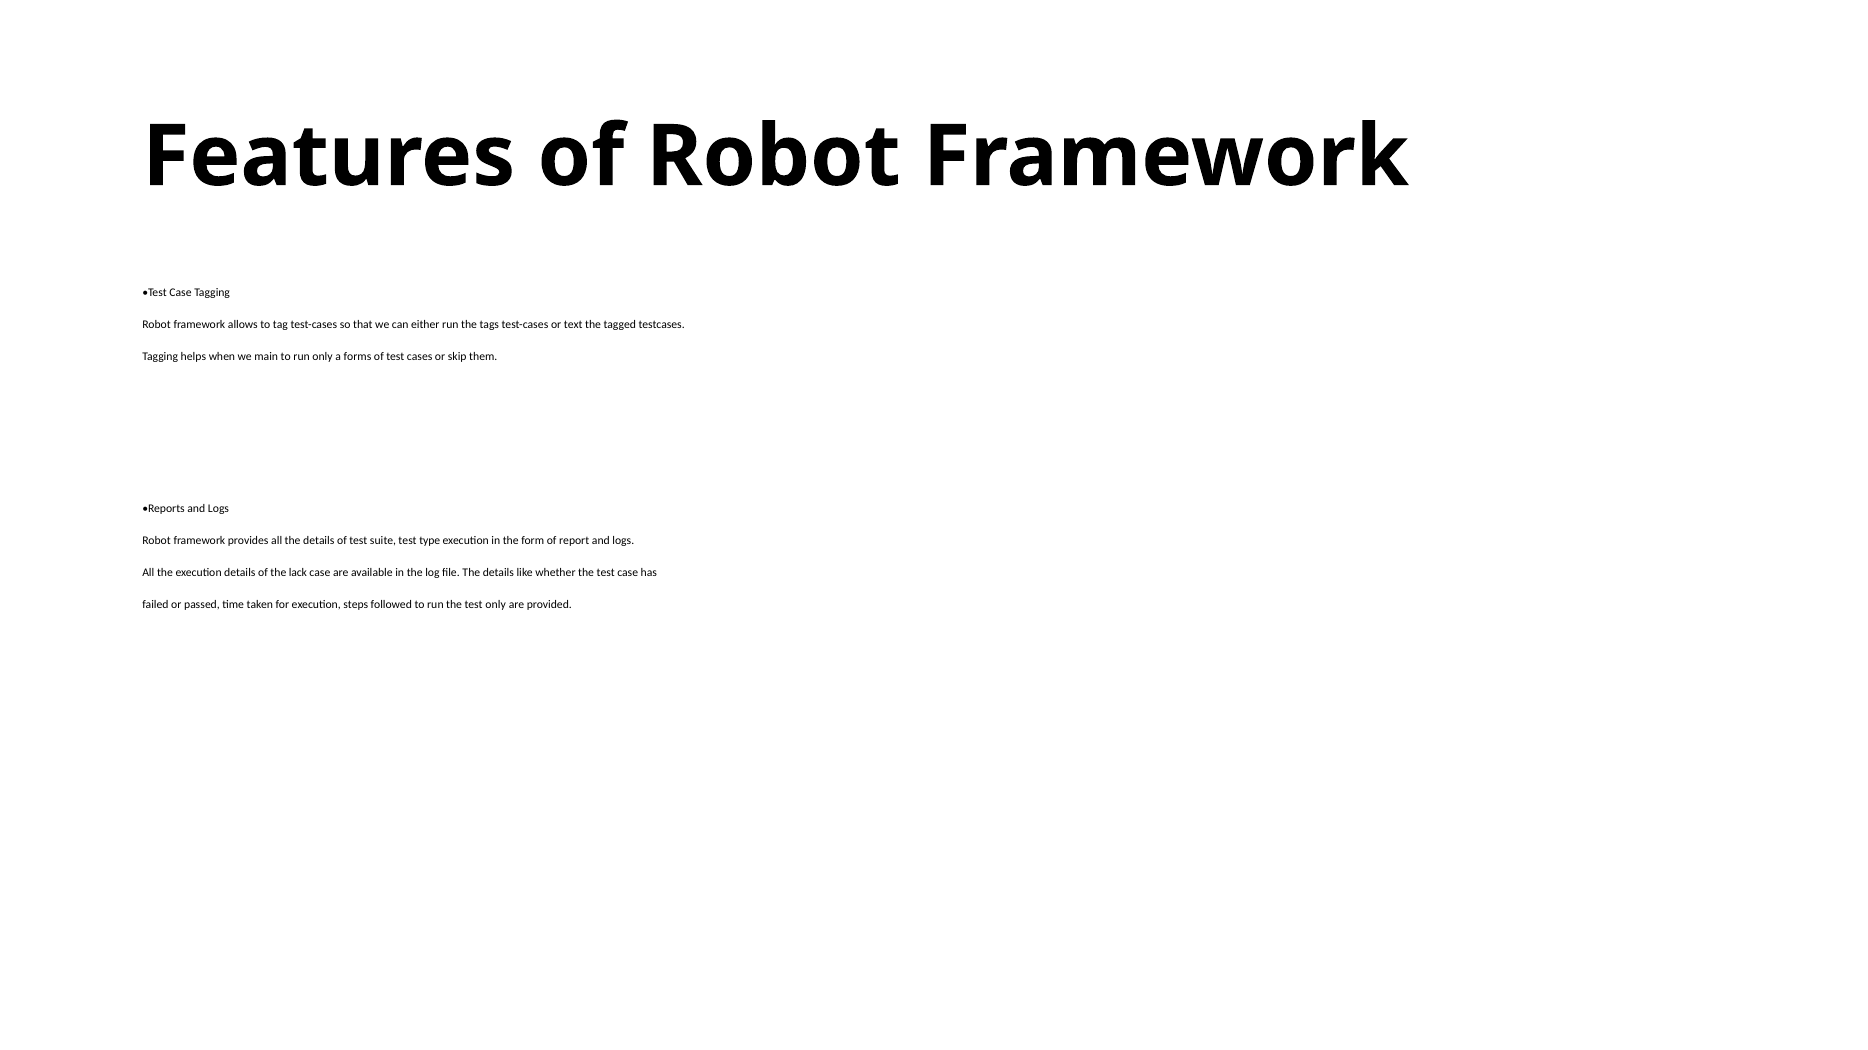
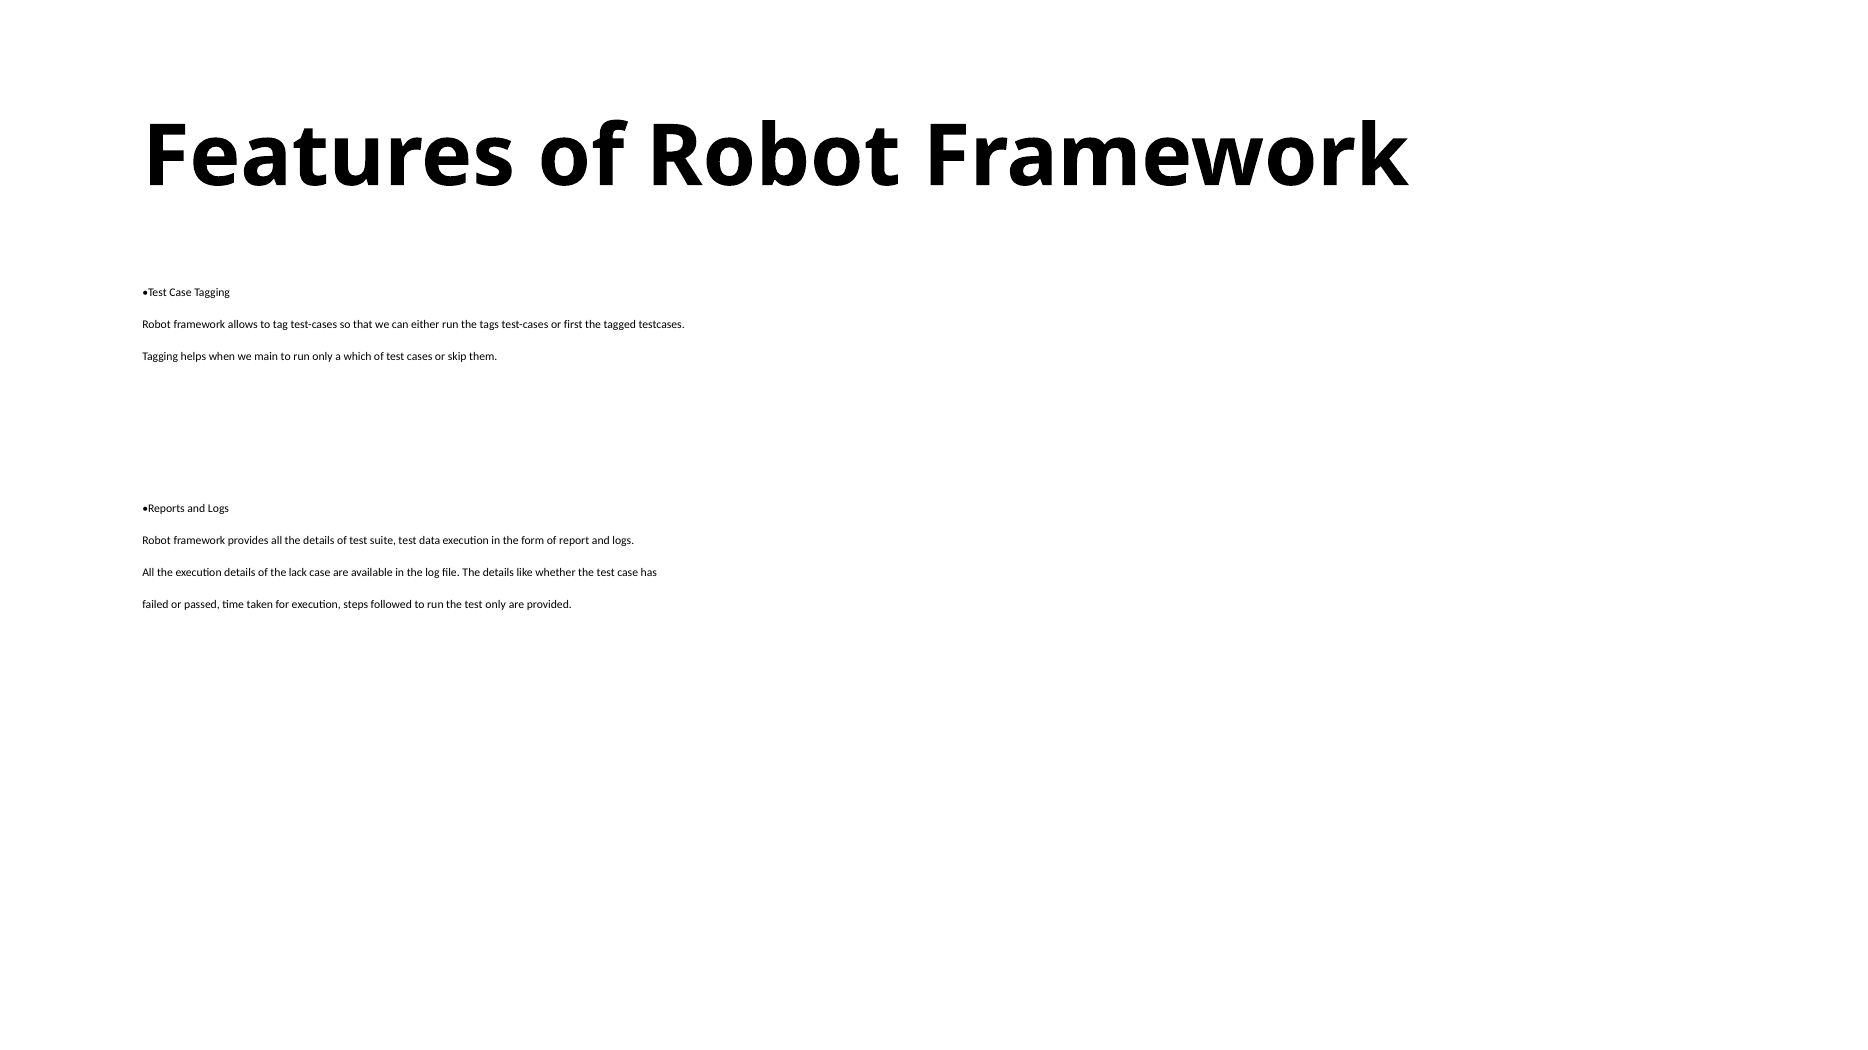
text: text -> first (573, 325)
forms: forms -> which (358, 357)
type: type -> data (430, 541)
